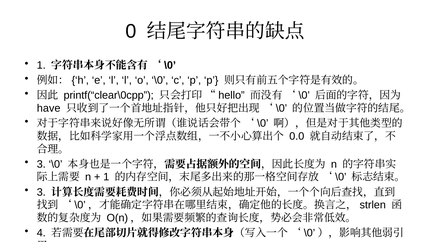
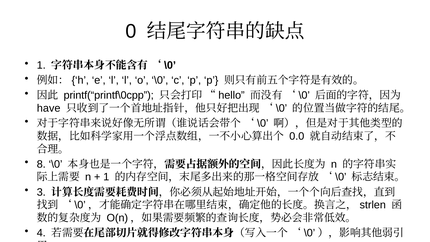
printf(“clear\0cpp: printf(“clear\0cpp -> printf(“printf\0cpp (109, 95)
3: 3 -> 8 (41, 164)
